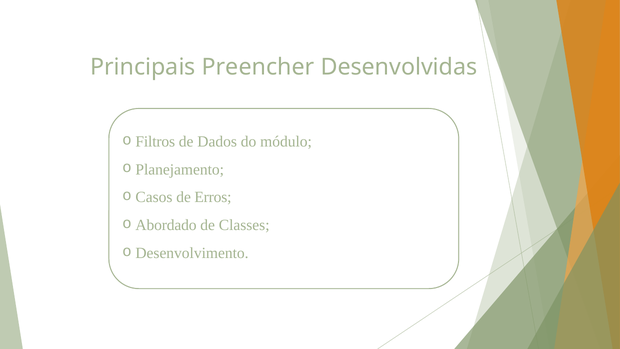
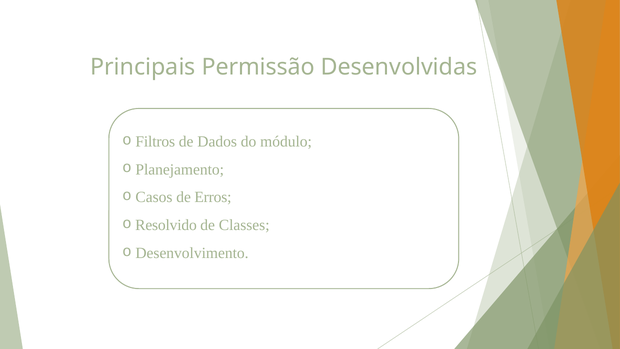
Preencher: Preencher -> Permissão (258, 67)
Abordado: Abordado -> Resolvido (166, 225)
